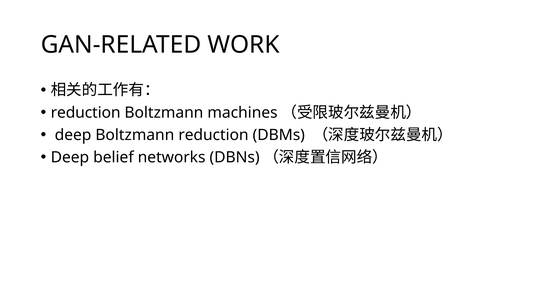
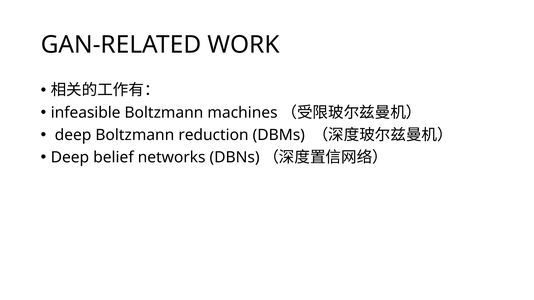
reduction: reduction -> infeasible (86, 113)
